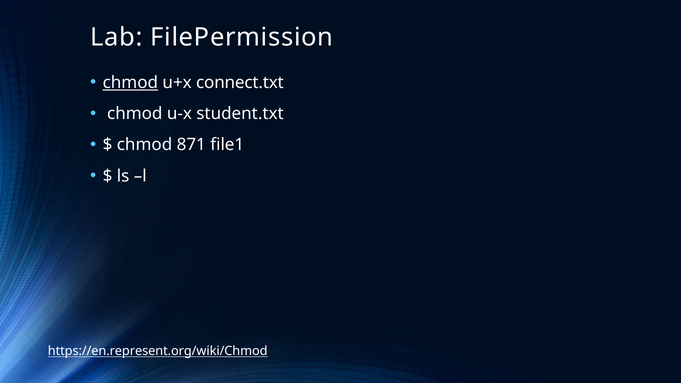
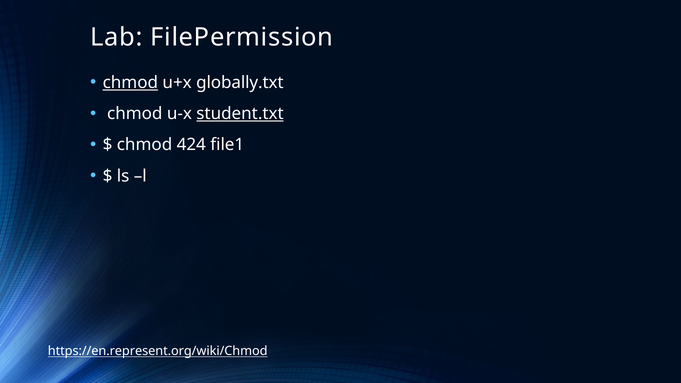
connect.txt: connect.txt -> globally.txt (240, 83)
student.txt underline: none -> present (240, 114)
871: 871 -> 424 (191, 145)
